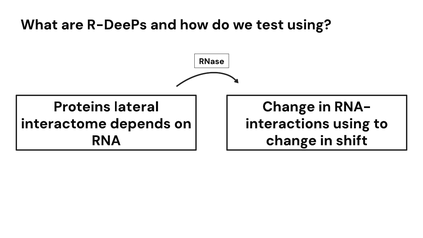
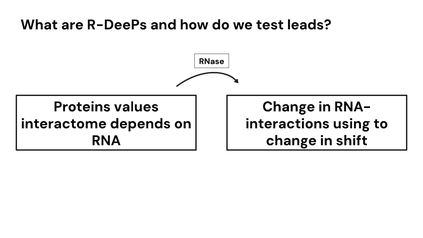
test using: using -> leads (309, 25)
lateral: lateral -> values (136, 107)
